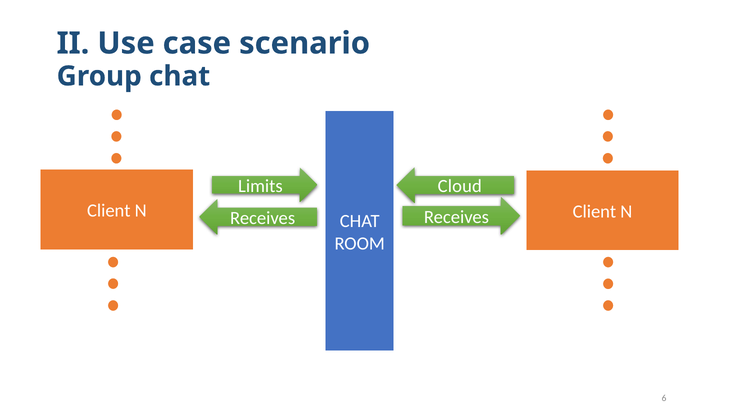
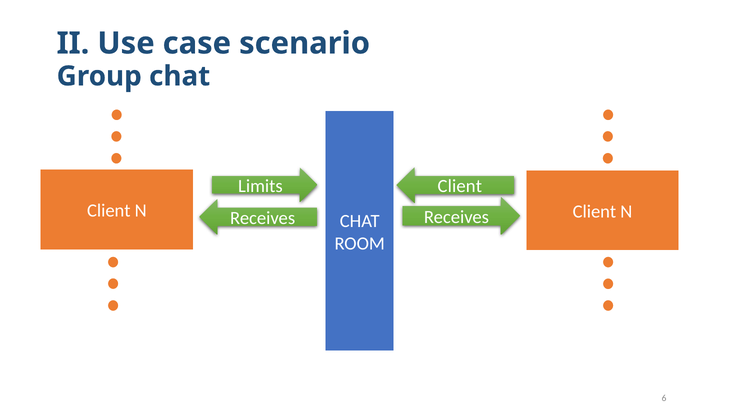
Cloud: Cloud -> Client (460, 186)
